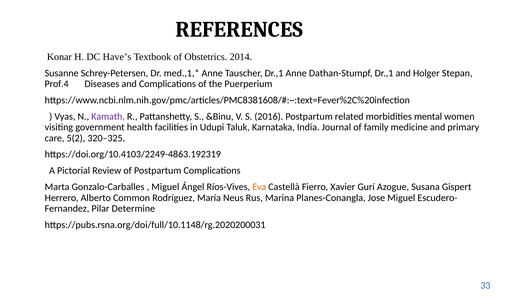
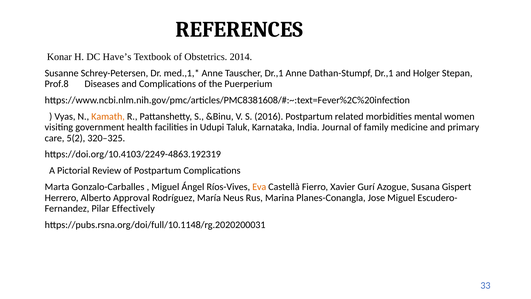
Prof.4: Prof.4 -> Prof.8 (57, 84)
Kamath colour: purple -> orange (108, 116)
Common: Common -> Approval (132, 198)
Determine: Determine -> Effectively (133, 208)
